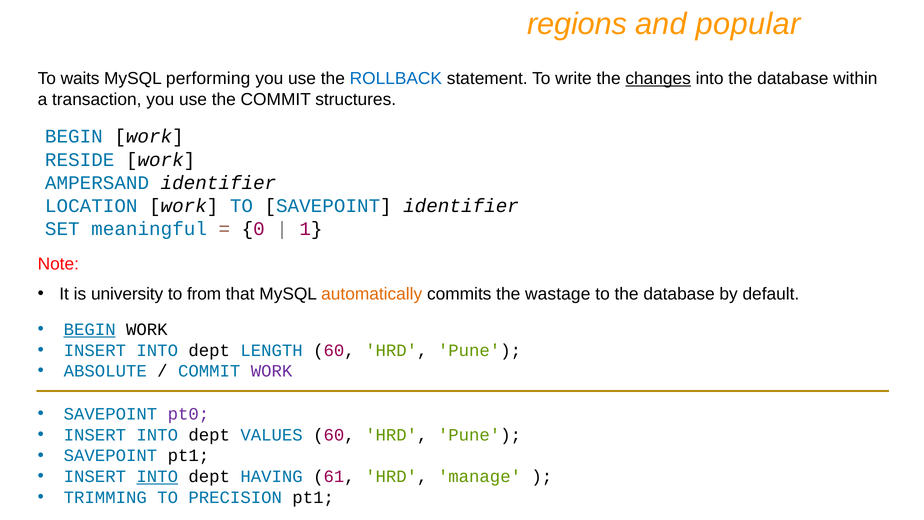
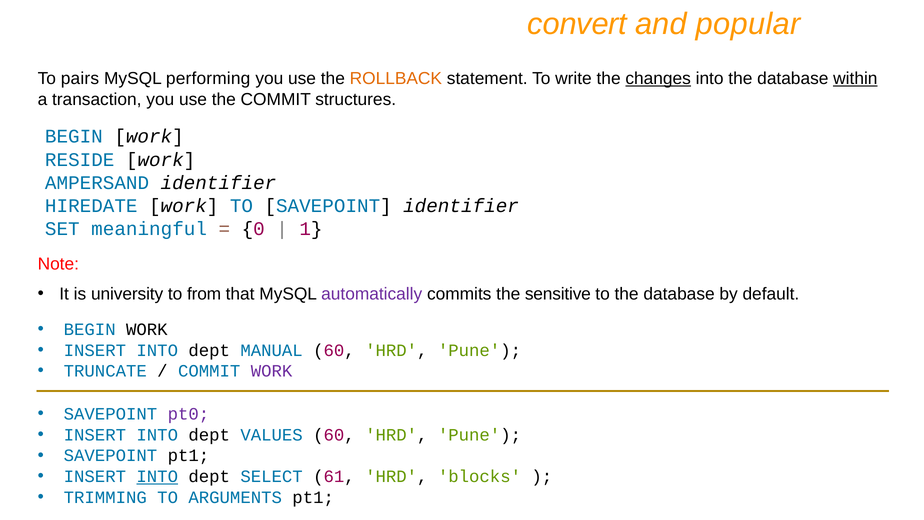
regions: regions -> convert (577, 24)
waits: waits -> pairs (80, 79)
ROLLBACK colour: blue -> orange (396, 79)
within underline: none -> present (855, 79)
LOCATION: LOCATION -> HIREDATE (91, 206)
automatically colour: orange -> purple (372, 294)
wastage: wastage -> sensitive (558, 294)
BEGIN underline: present -> none (90, 329)
LENGTH: LENGTH -> MANUAL (272, 350)
ABSOLUTE: ABSOLUTE -> TRUNCATE (105, 371)
HAVING: HAVING -> SELECT (272, 476)
manage: manage -> blocks (479, 476)
PRECISION: PRECISION -> ARGUMENTS (235, 497)
